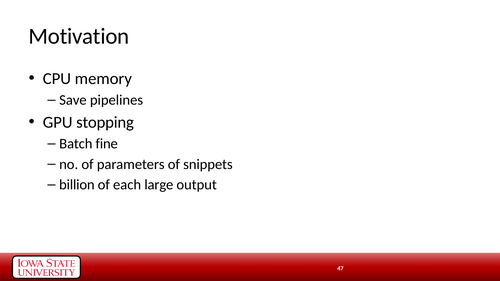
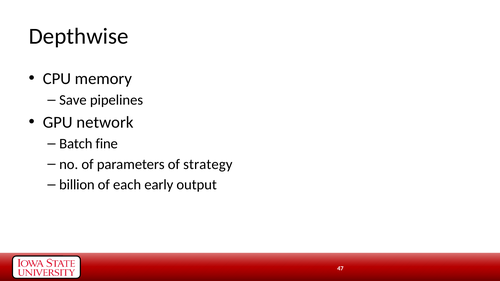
Motivation: Motivation -> Depthwise (79, 36)
stopping: stopping -> network (105, 122)
snippets: snippets -> strategy (208, 164)
large: large -> early (159, 185)
